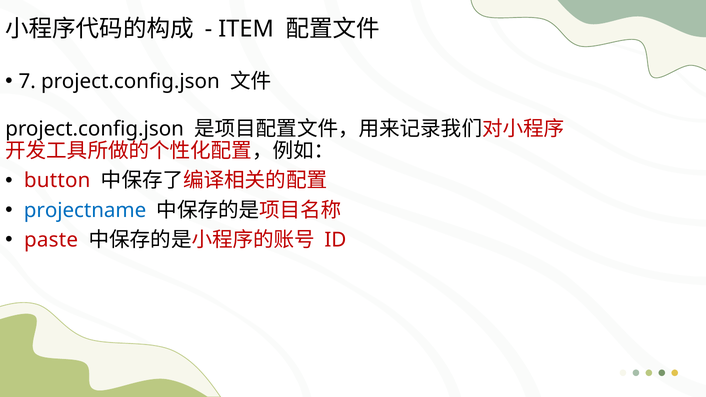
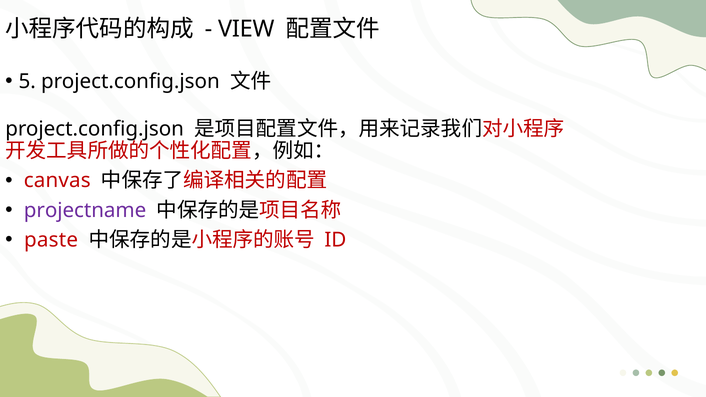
ITEM: ITEM -> VIEW (246, 29)
7: 7 -> 5 (27, 81)
button: button -> canvas (57, 181)
projectname colour: blue -> purple (85, 210)
